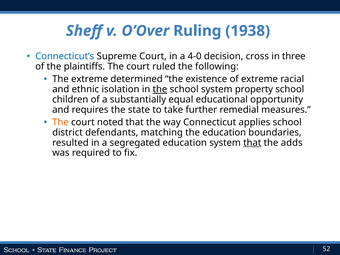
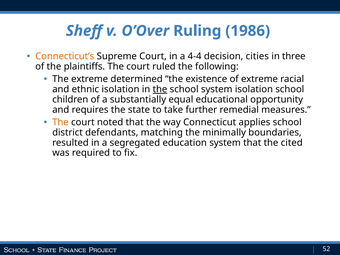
1938: 1938 -> 1986 (248, 31)
Connecticut’s colour: blue -> orange (65, 56)
4-0: 4-0 -> 4-4 (195, 56)
cross: cross -> cities (257, 56)
system property: property -> isolation (254, 89)
the education: education -> minimally (224, 132)
that underline: present -> none (252, 143)
adds: adds -> cited (292, 143)
